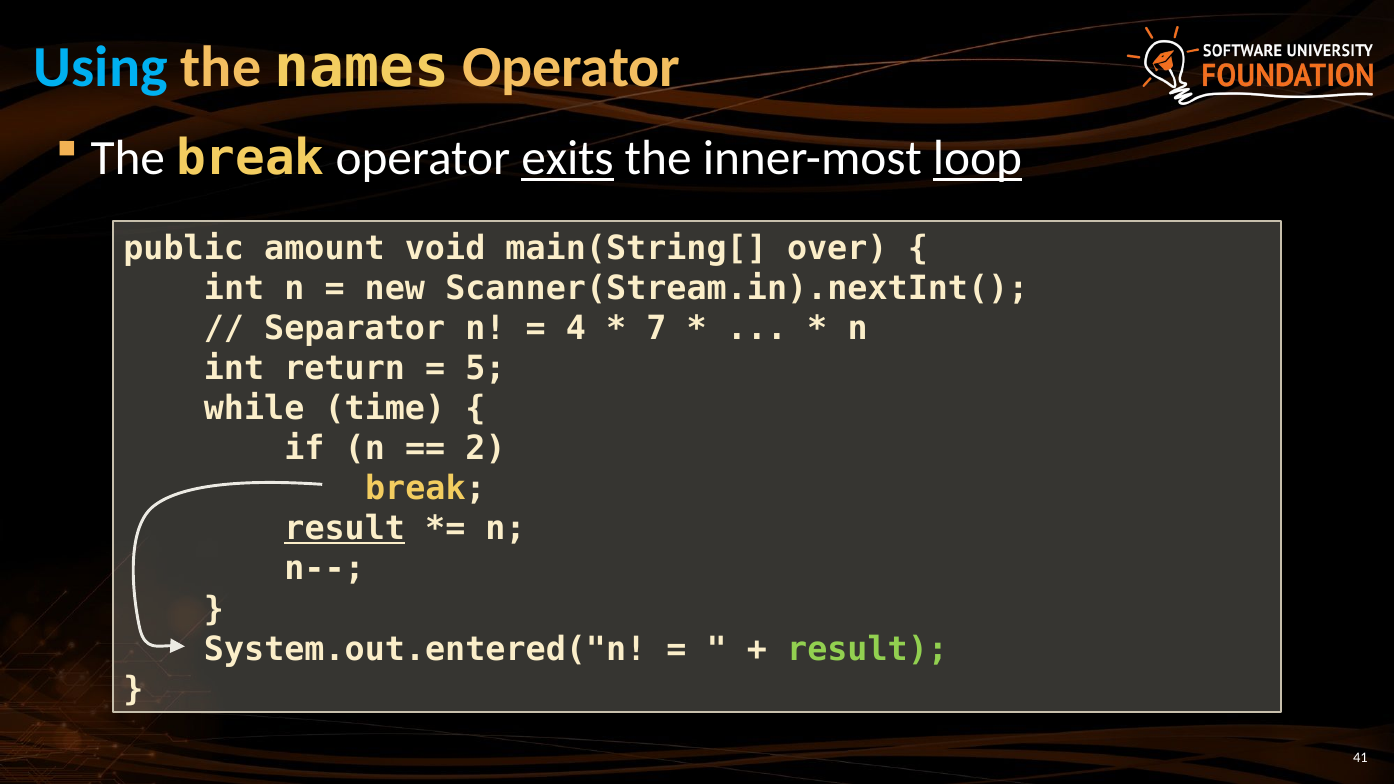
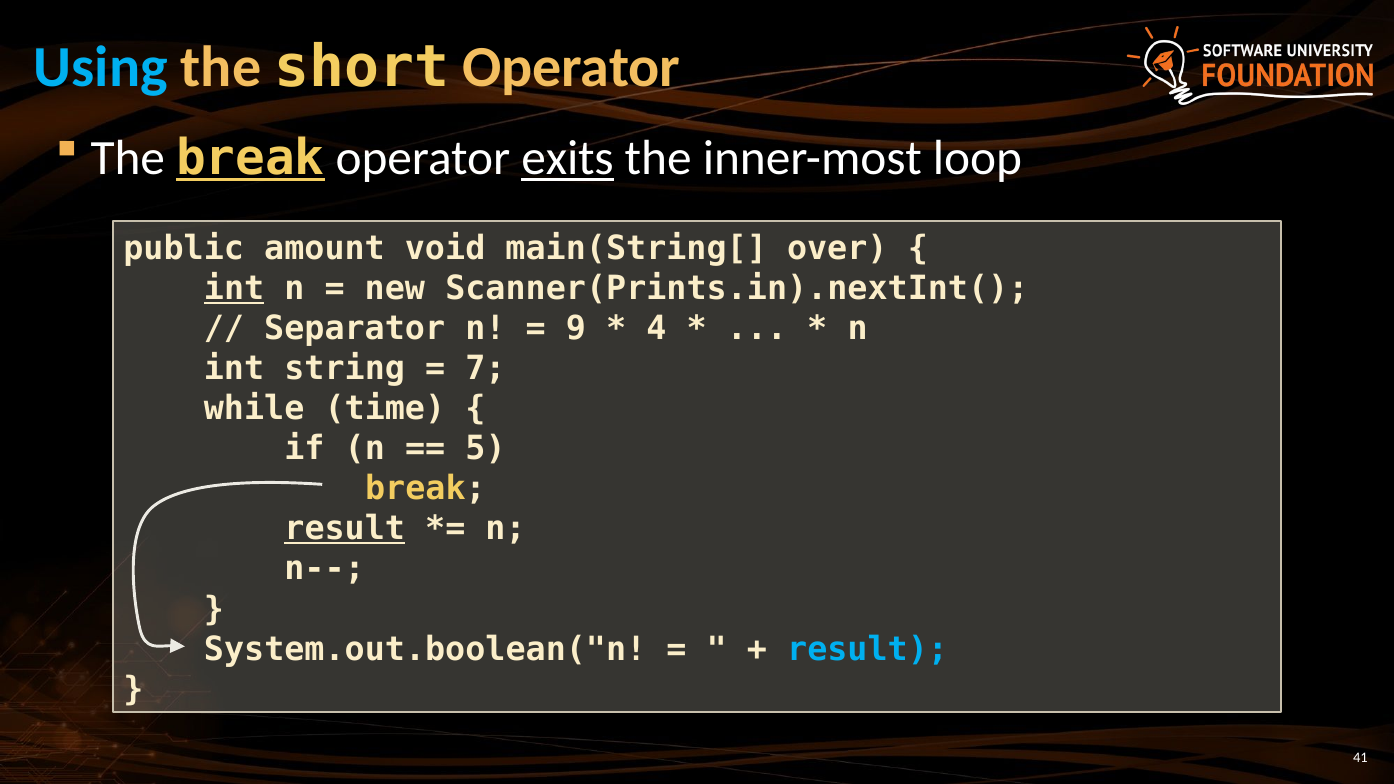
names: names -> short (362, 68)
break underline: none -> present (250, 158)
loop underline: present -> none (977, 158)
int underline: none -> present (234, 289)
Scanner(Stream.in).nextInt(: Scanner(Stream.in).nextInt( -> Scanner(Prints.in).nextInt( (737, 289)
4: 4 -> 9 (576, 329)
7: 7 -> 4 (656, 329)
return: return -> string (345, 369)
5: 5 -> 7 (485, 369)
2: 2 -> 5 (486, 449)
System.out.entered("n: System.out.entered("n -> System.out.boolean("n (425, 649)
result colour: light green -> light blue (868, 649)
